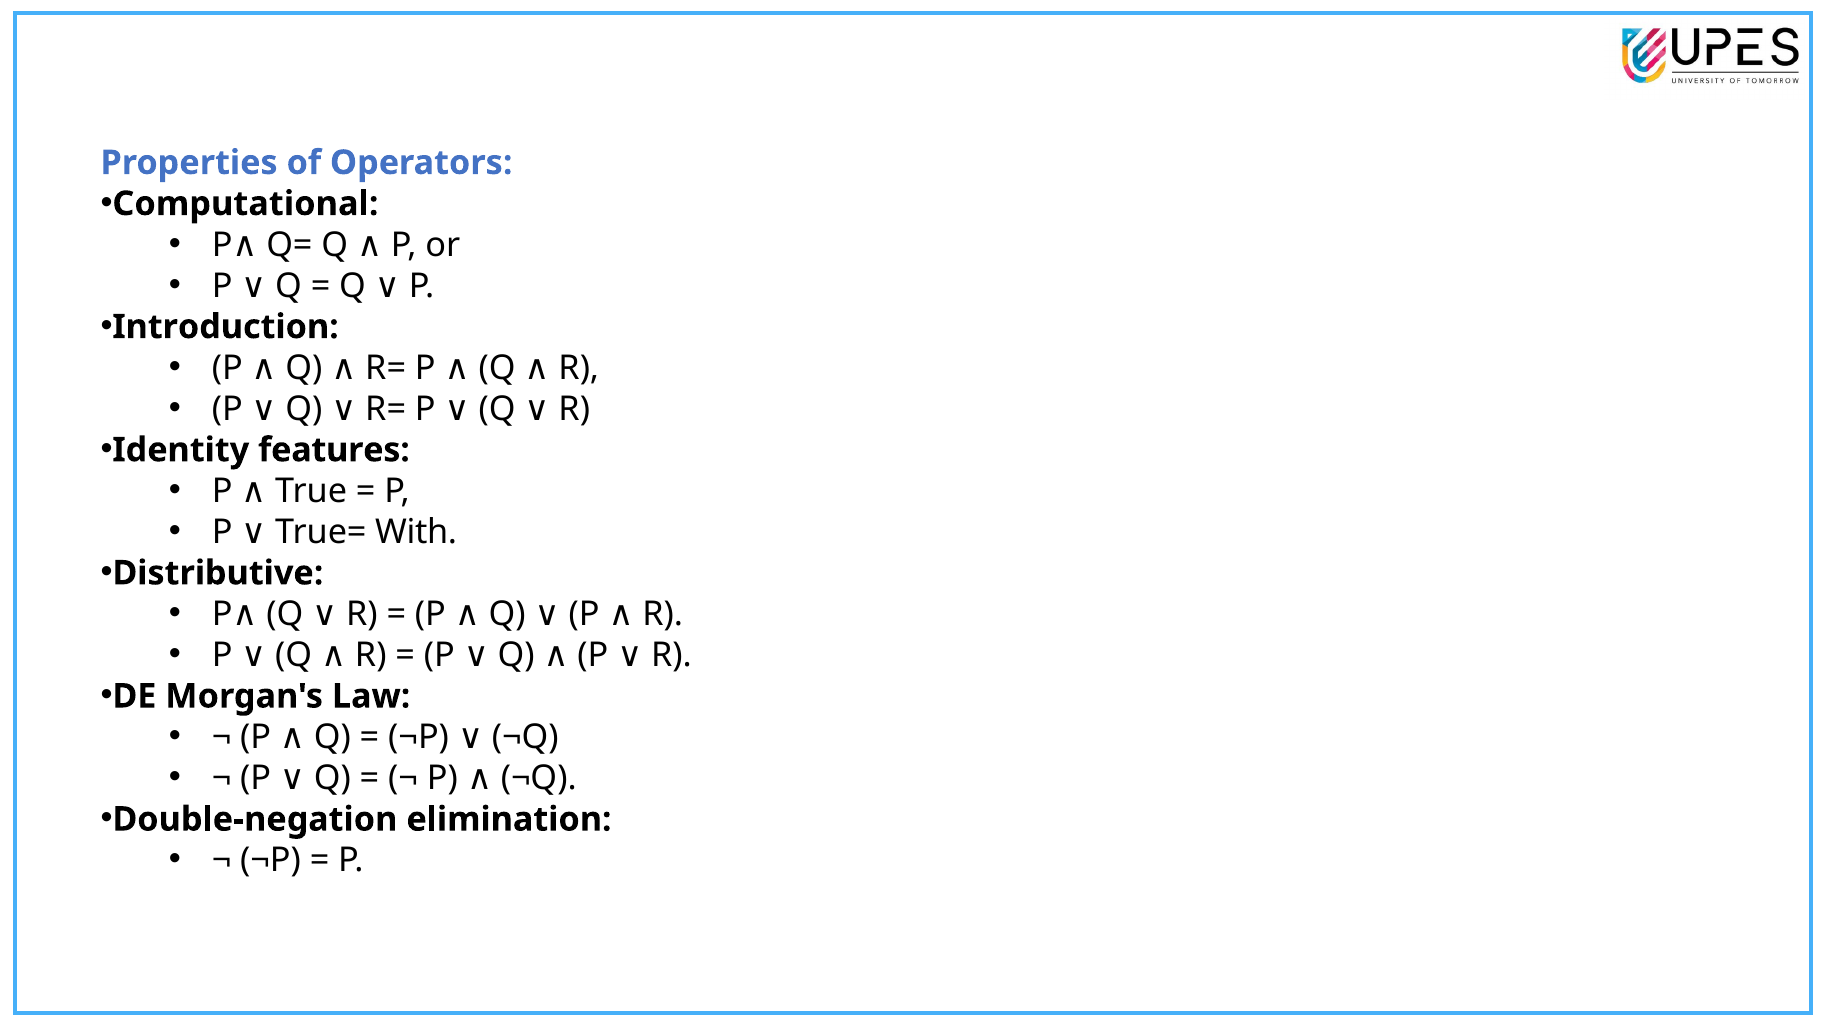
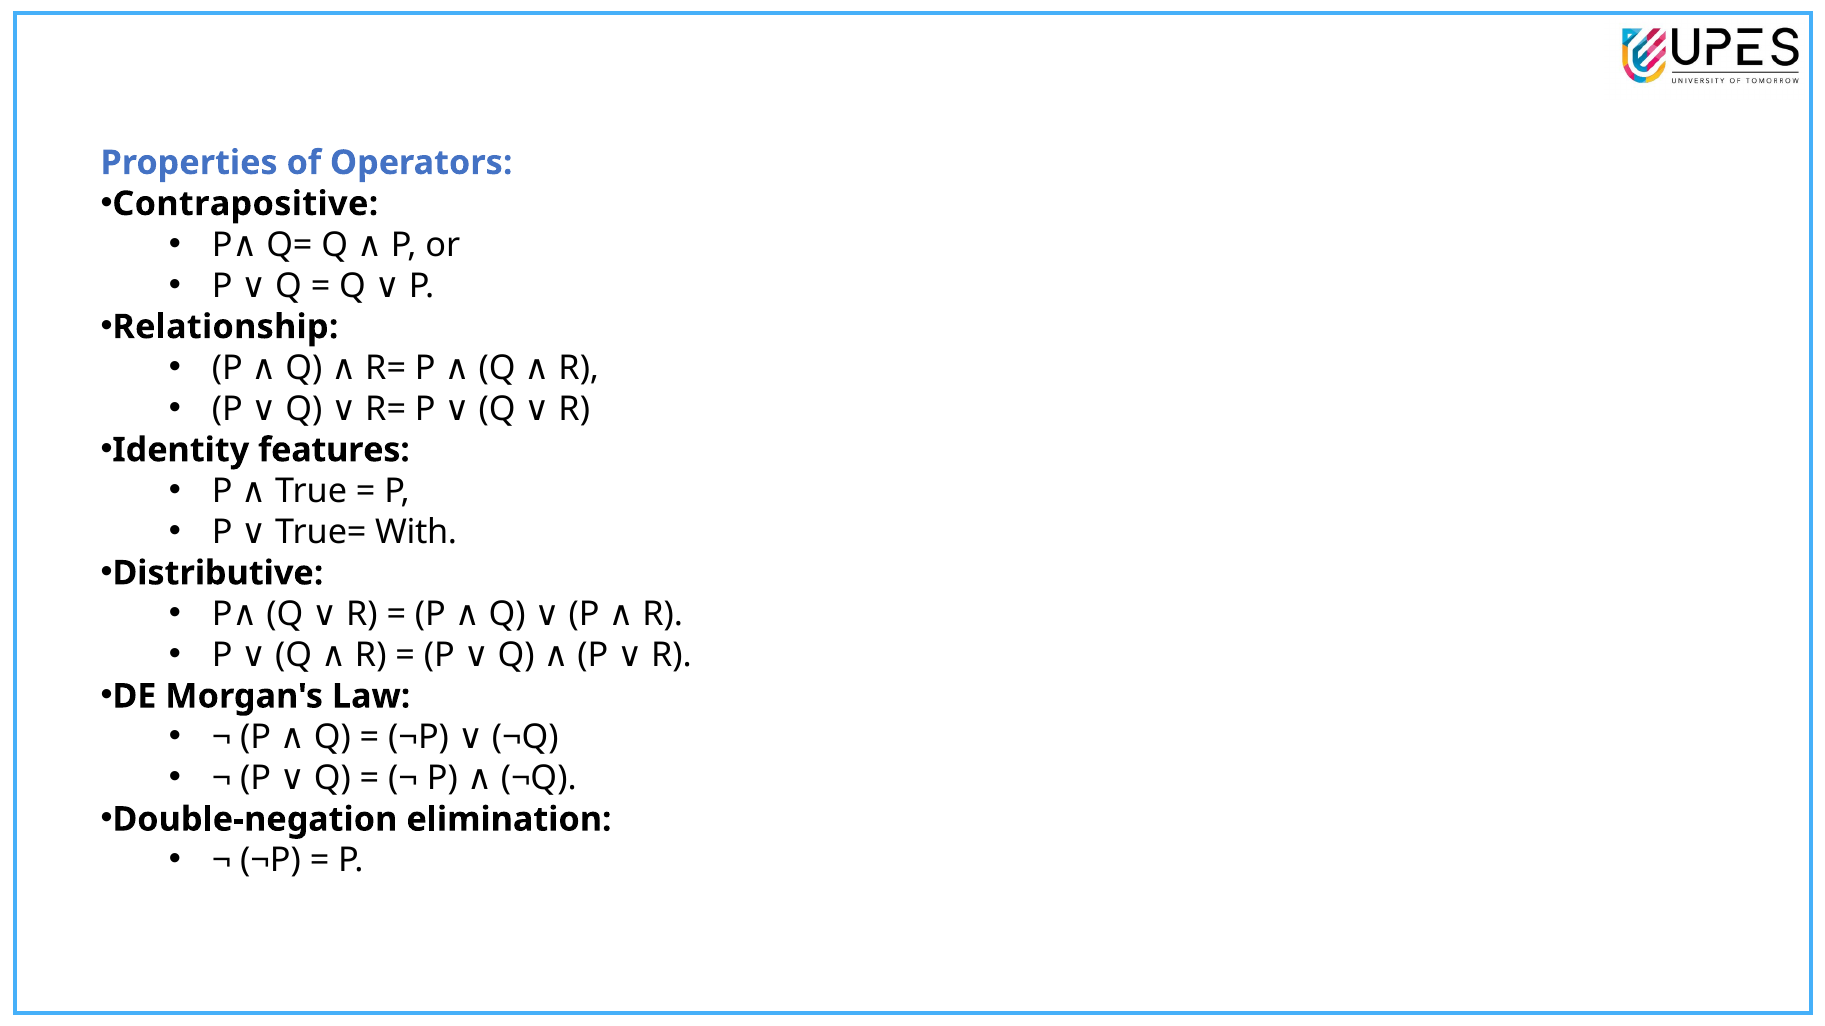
Computational: Computational -> Contrapositive (245, 204)
Introduction: Introduction -> Relationship (225, 327)
